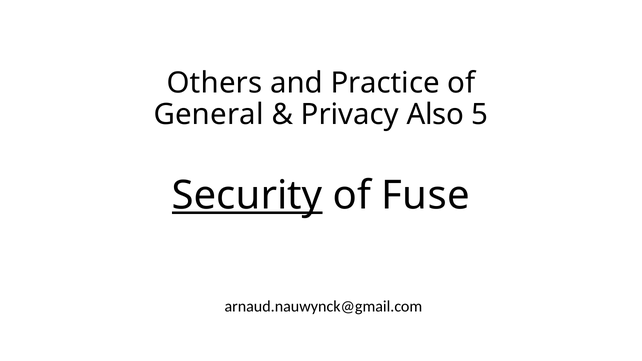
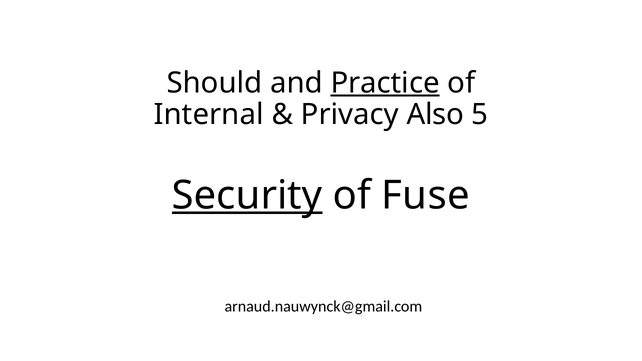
Others: Others -> Should (215, 83)
Practice underline: none -> present (385, 83)
General: General -> Internal (209, 115)
